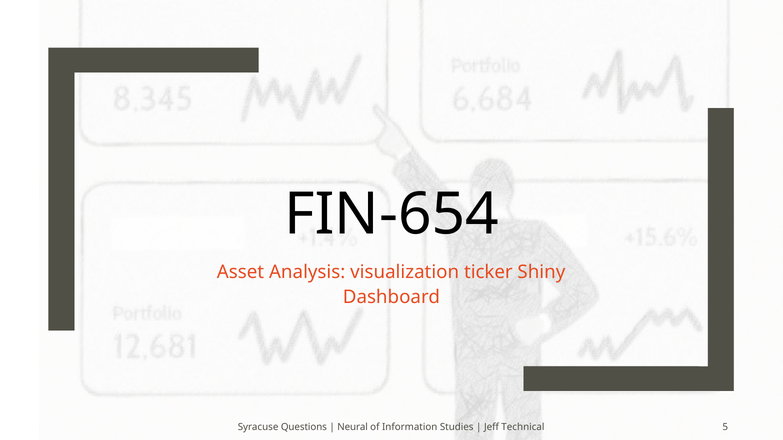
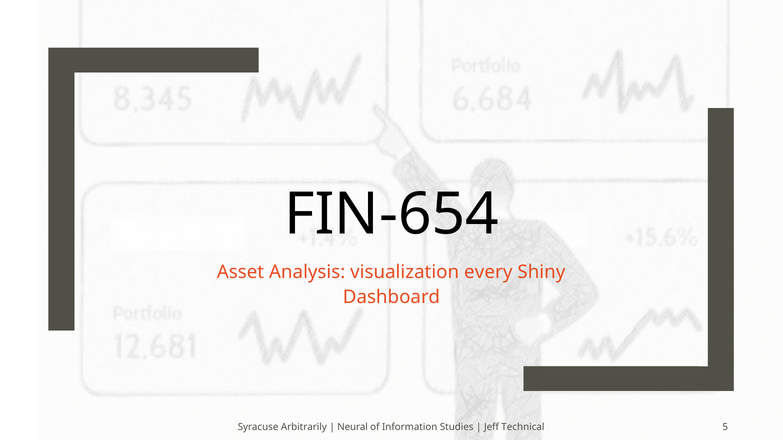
ticker: ticker -> every (488, 272)
Questions: Questions -> Arbitrarily (304, 427)
